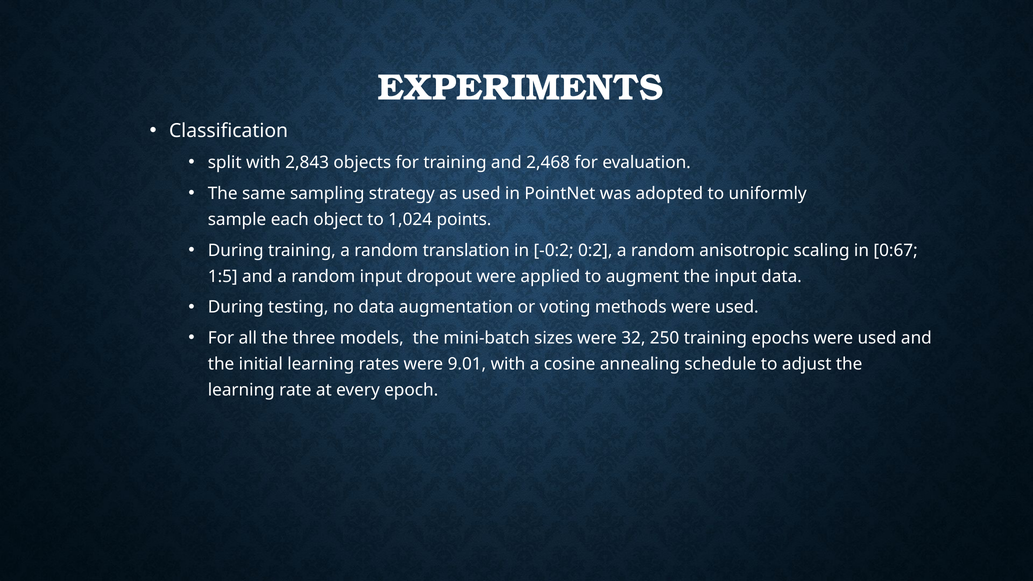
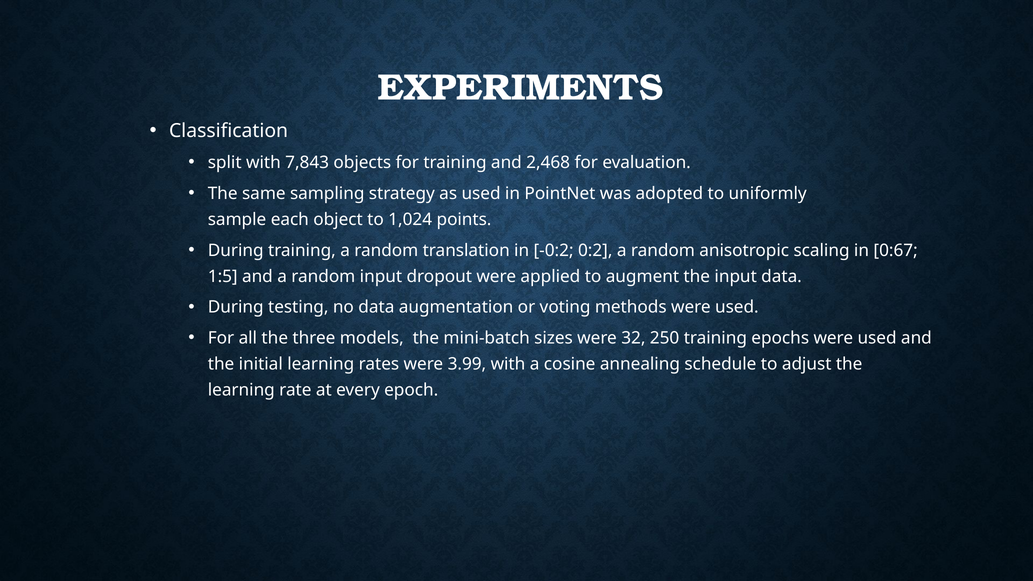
2,843: 2,843 -> 7,843 (307, 163)
9.01: 9.01 -> 3.99 (467, 364)
